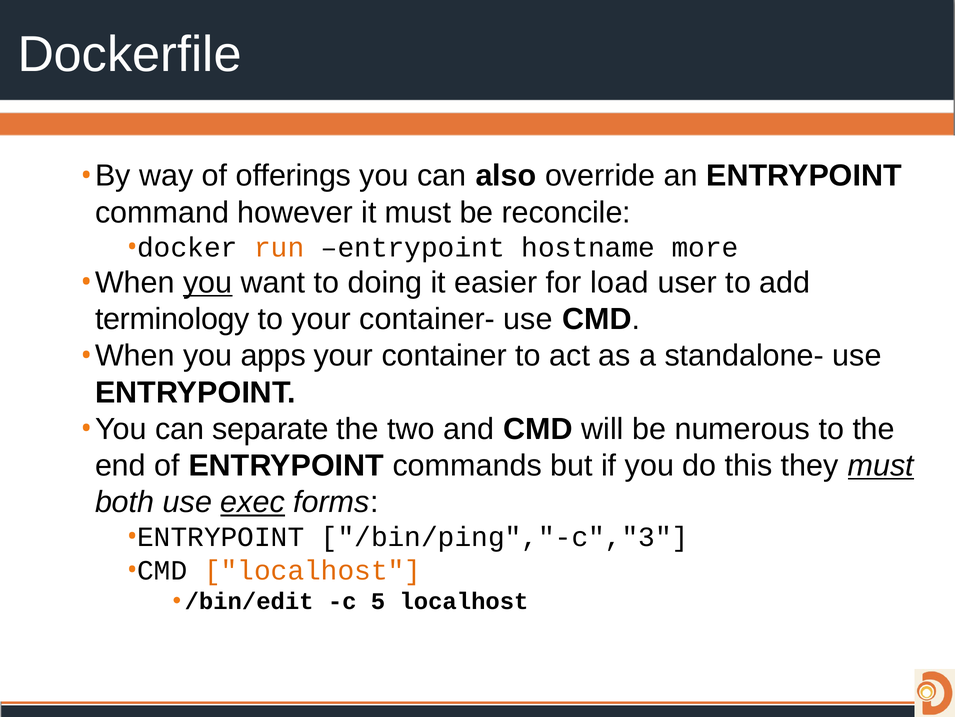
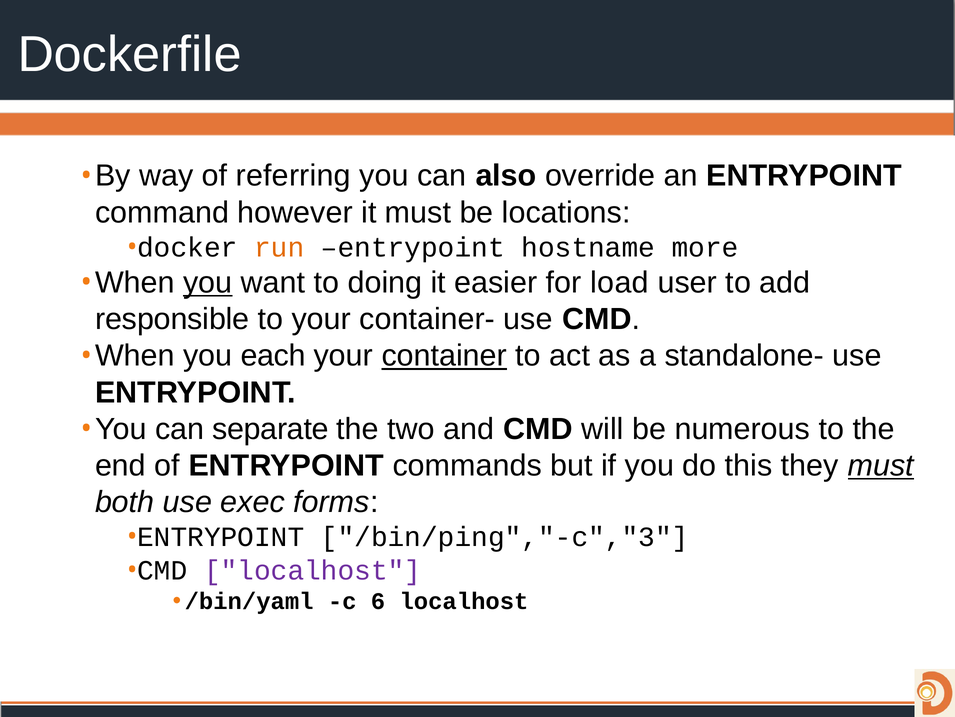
offerings: offerings -> referring (293, 176)
reconcile: reconcile -> locations (566, 212)
terminology: terminology -> responsible (172, 319)
apps: apps -> each (273, 355)
container underline: none -> present (444, 355)
exec underline: present -> none (253, 502)
localhost colour: orange -> purple (313, 570)
/bin/edit: /bin/edit -> /bin/yaml (249, 601)
5: 5 -> 6 (378, 601)
